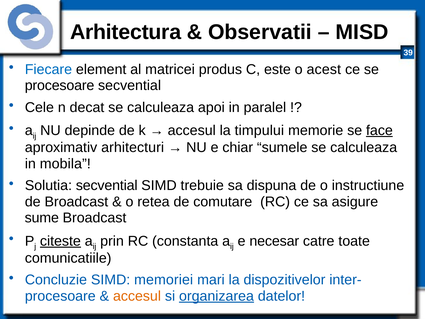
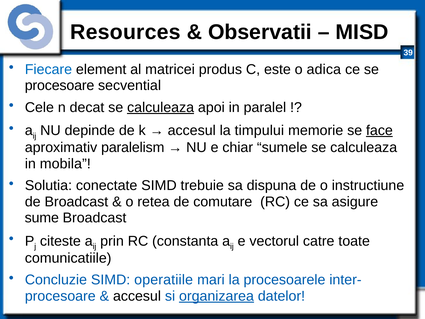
Arhitectura: Arhitectura -> Resources (125, 32)
acest: acest -> adica (324, 69)
calculeaza underline: none -> present (161, 107)
arhitecturi: arhitecturi -> paralelism (133, 147)
Solutia secvential: secvential -> conectate (107, 185)
citeste underline: present -> none (60, 241)
necesar: necesar -> vectorul (274, 241)
memoriei: memoriei -> operatiile (164, 280)
dispozitivelor: dispozitivelor -> procesoarele (284, 280)
accesul colour: orange -> black (137, 296)
